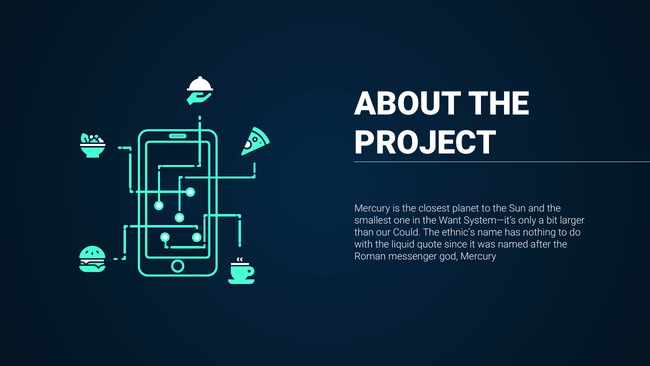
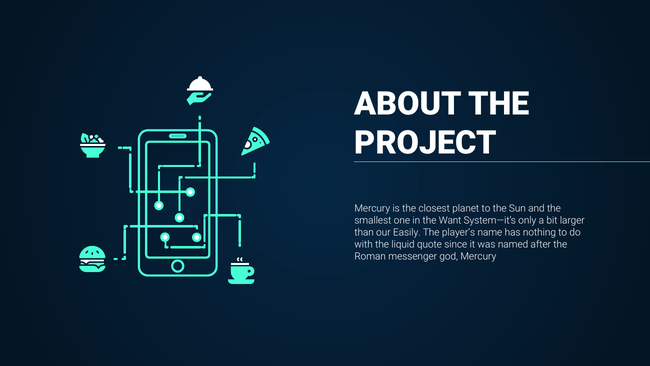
Could: Could -> Easily (407, 232)
ethnic’s: ethnic’s -> player’s (458, 232)
